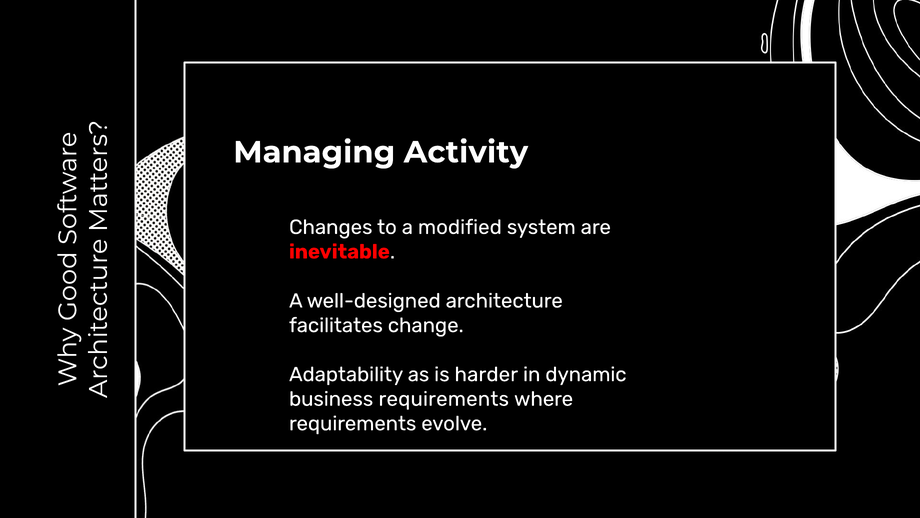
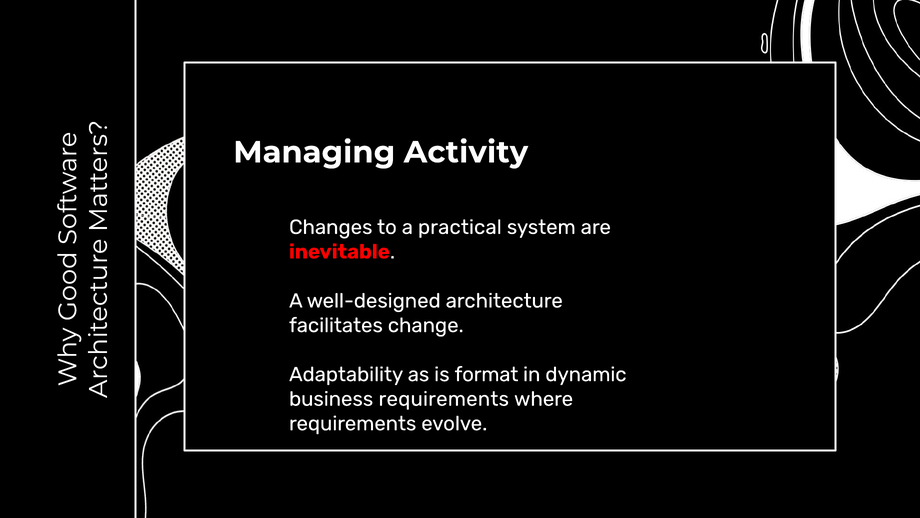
modified: modified -> practical (460, 227)
harder: harder -> format (486, 374)
